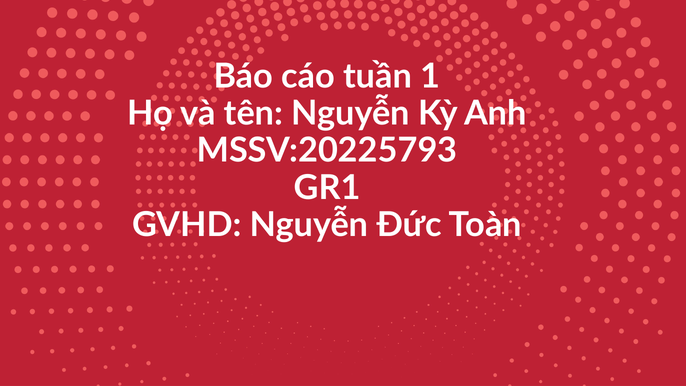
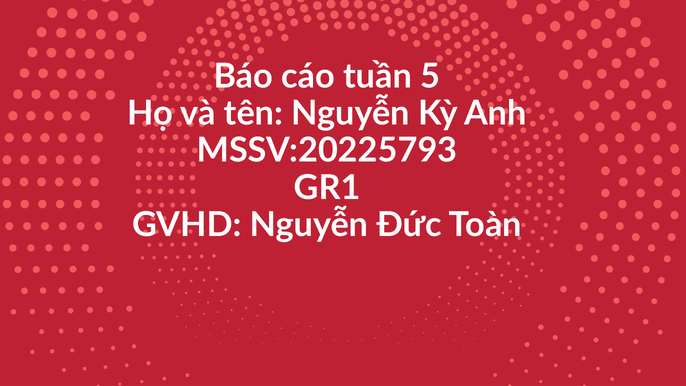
1: 1 -> 5 (430, 76)
